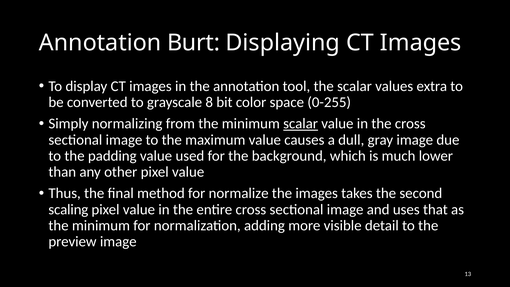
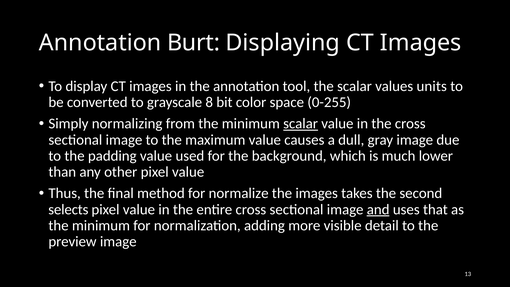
extra: extra -> units (432, 86)
scaling: scaling -> selects (68, 209)
and underline: none -> present (378, 209)
